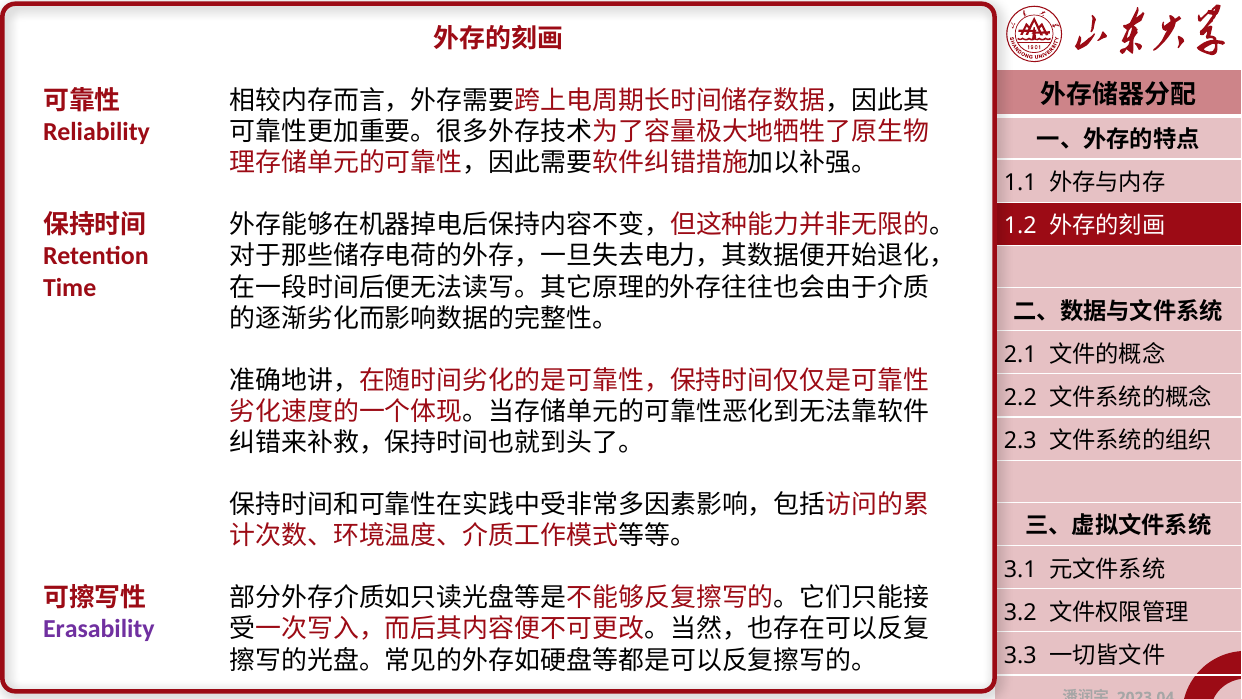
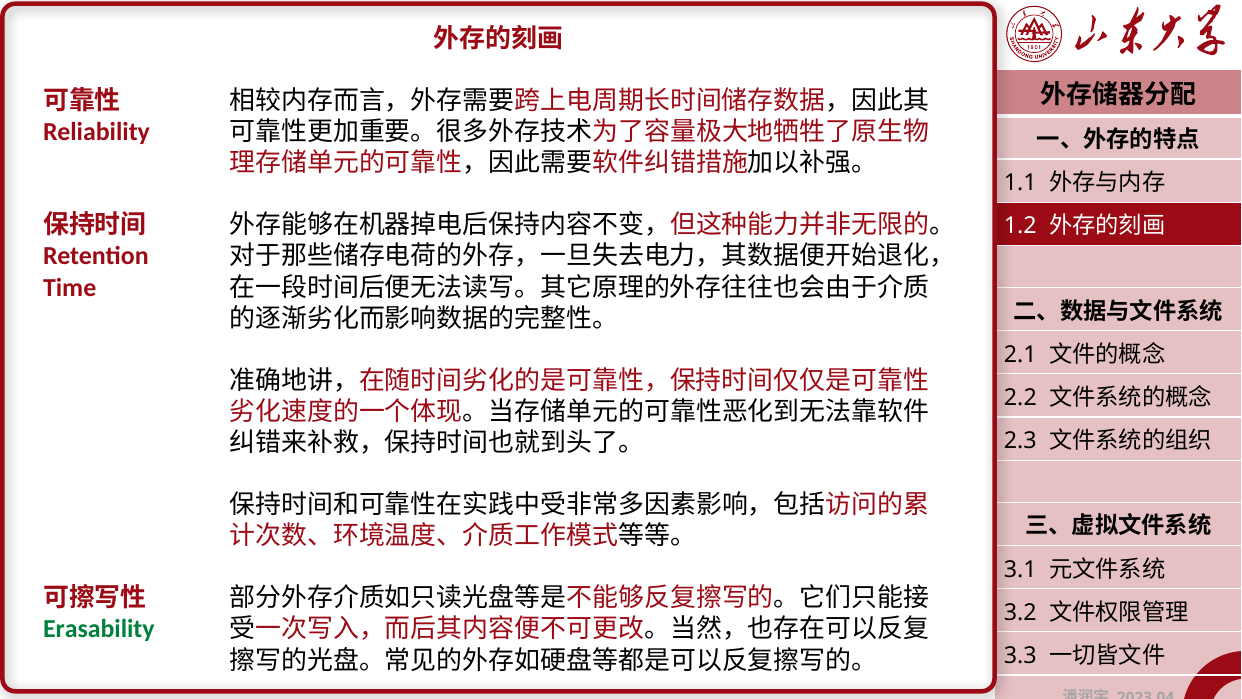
Erasability colour: purple -> green (99, 629)
